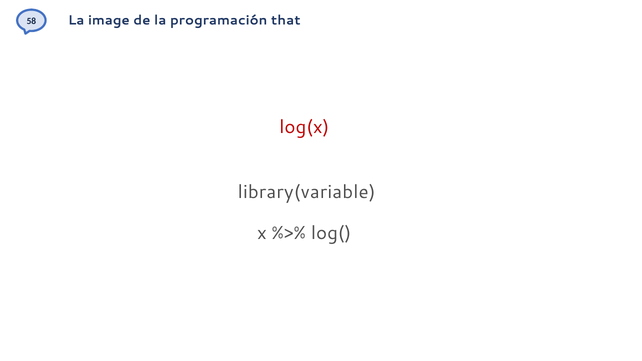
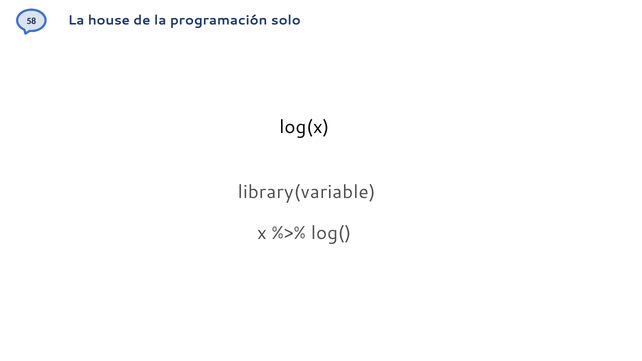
image: image -> house (109, 20)
that: that -> solo (286, 20)
log(x colour: red -> black (304, 127)
